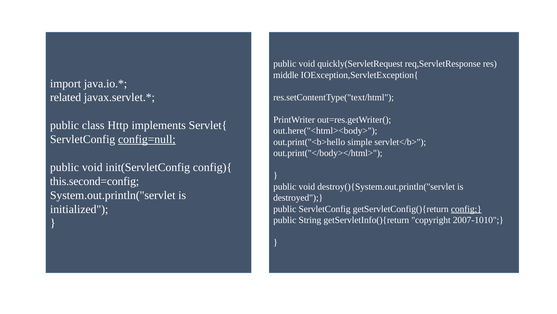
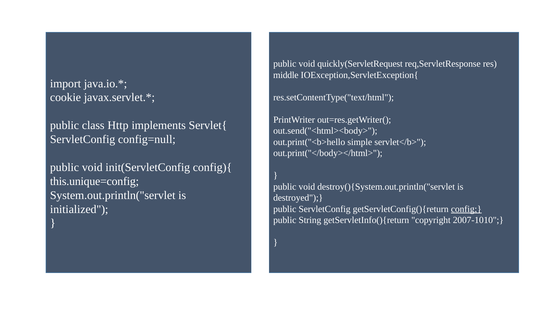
related: related -> cookie (66, 97)
out.here("<html><body>: out.here("<html><body> -> out.send("<html><body> (325, 131)
config=null underline: present -> none (147, 139)
this.second=config: this.second=config -> this.unique=config (94, 181)
